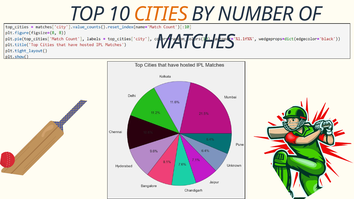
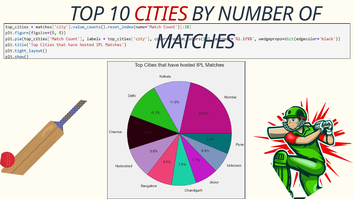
CITIES colour: orange -> red (161, 14)
